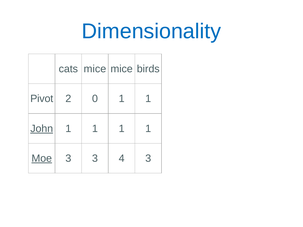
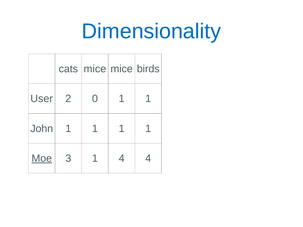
Pivot: Pivot -> User (42, 99)
John underline: present -> none (42, 129)
3 3: 3 -> 1 (95, 159)
4 3: 3 -> 4 (148, 159)
